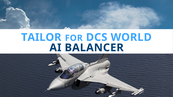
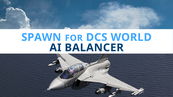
TAILOR: TAILOR -> SPAWN (41, 37)
